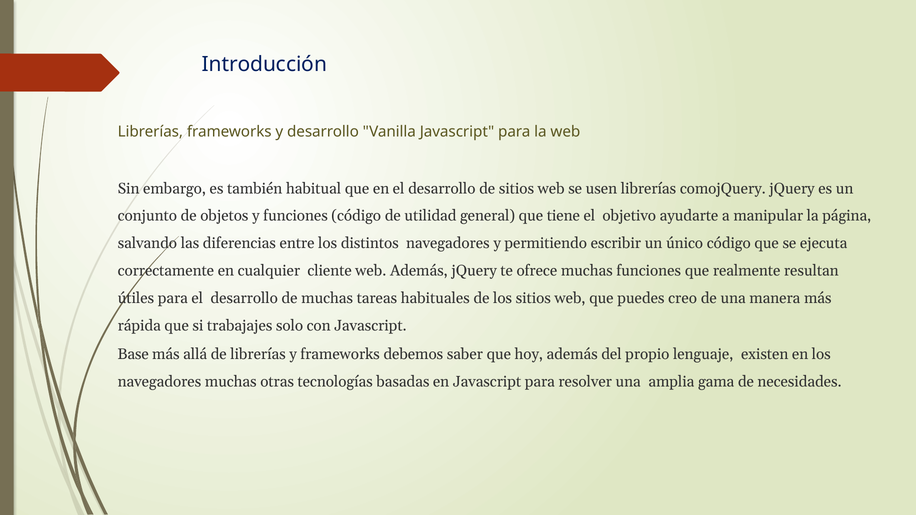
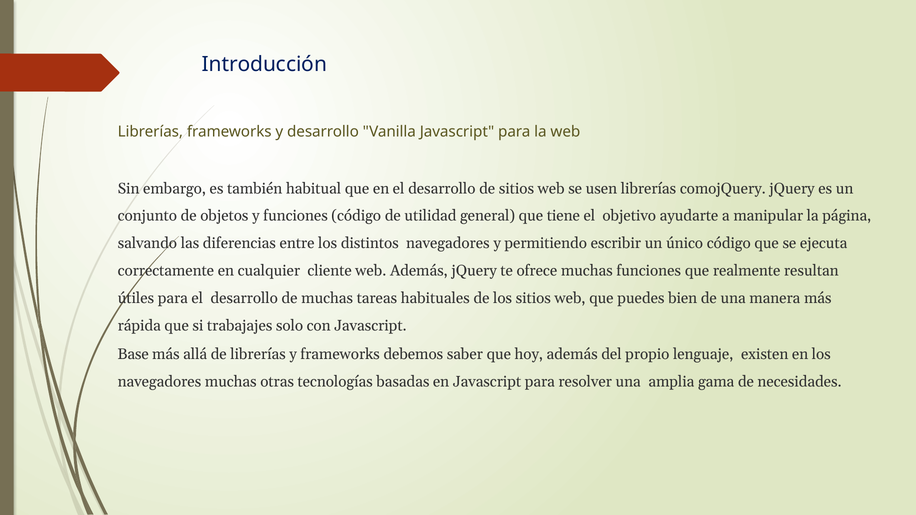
creo: creo -> bien (683, 298)
